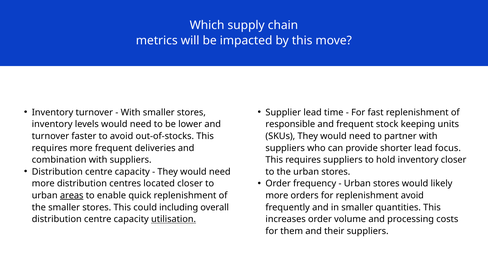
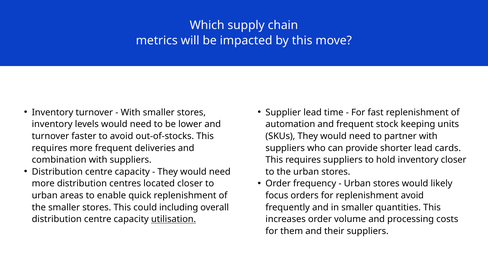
responsible: responsible -> automation (290, 125)
focus: focus -> cards (448, 148)
areas underline: present -> none (72, 196)
more: more -> focus (277, 196)
